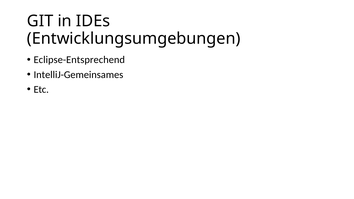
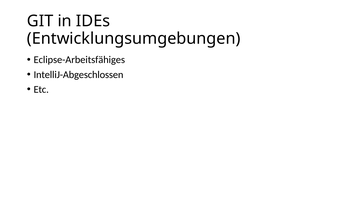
Eclipse-Entsprechend: Eclipse-Entsprechend -> Eclipse-Arbeitsfähiges (79, 60)
IntelliJ-Gemeinsames: IntelliJ-Gemeinsames -> IntelliJ-Abgeschlossen (79, 75)
